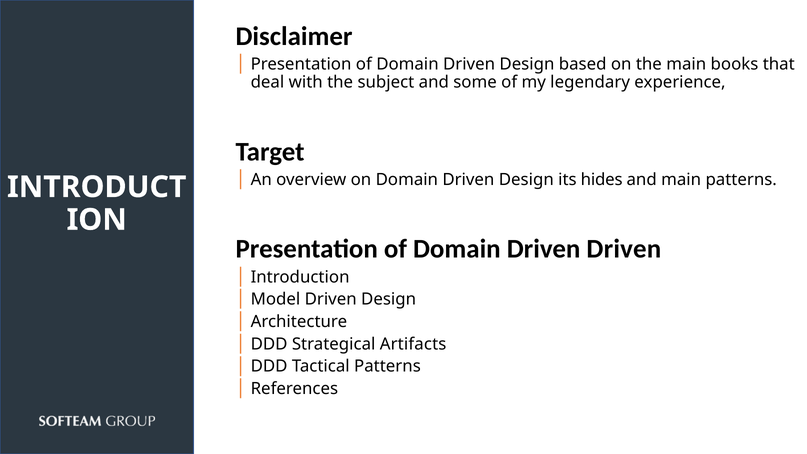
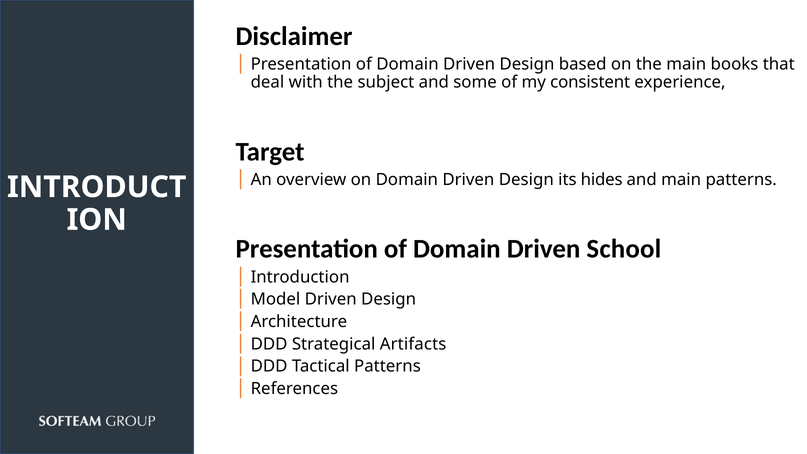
legendary: legendary -> consistent (590, 82)
Driven Driven: Driven -> School (624, 249)
